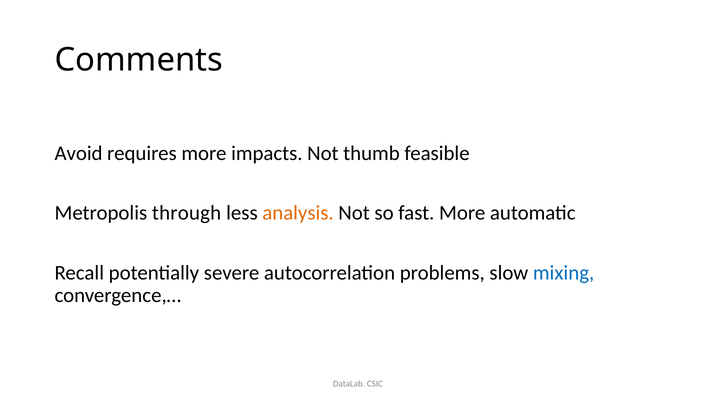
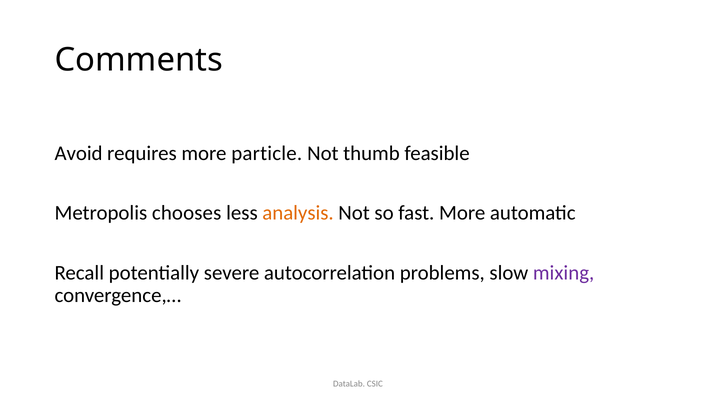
impacts: impacts -> particle (267, 153)
through: through -> chooses (187, 213)
mixing colour: blue -> purple (564, 273)
